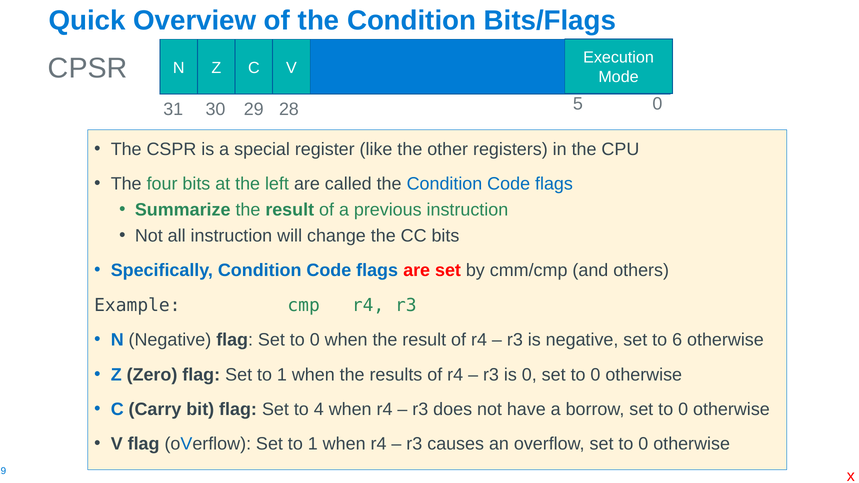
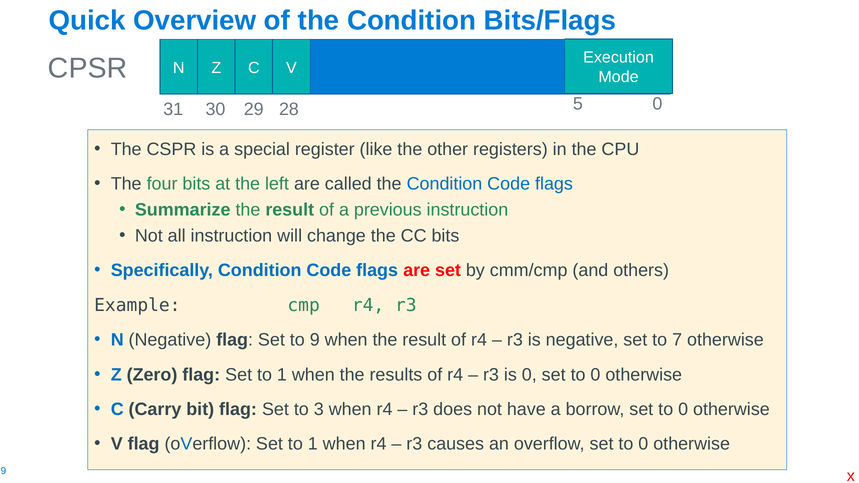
flag Set to 0: 0 -> 9 (315, 340)
6: 6 -> 7 (677, 340)
4: 4 -> 3 (319, 410)
